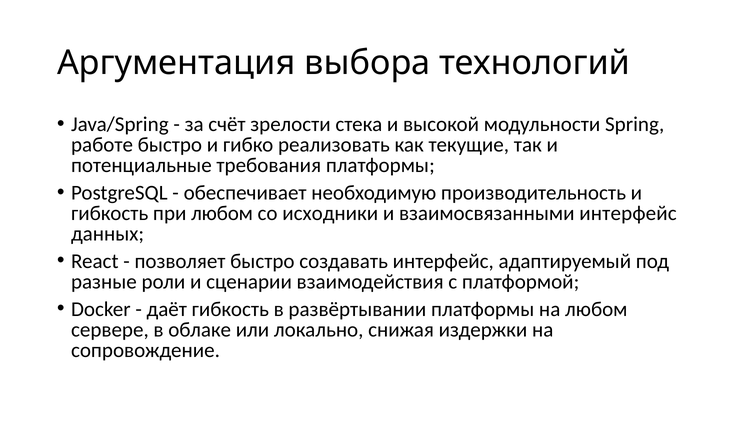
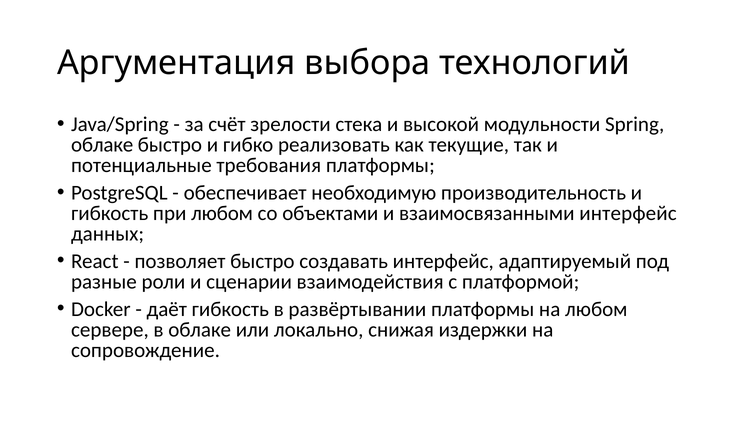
работе: работе -> облаке (102, 145)
исходники: исходники -> объектами (330, 213)
